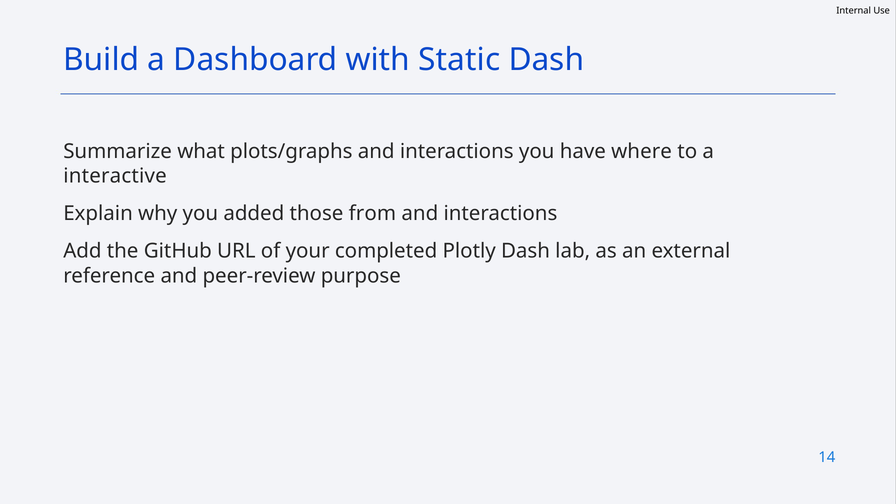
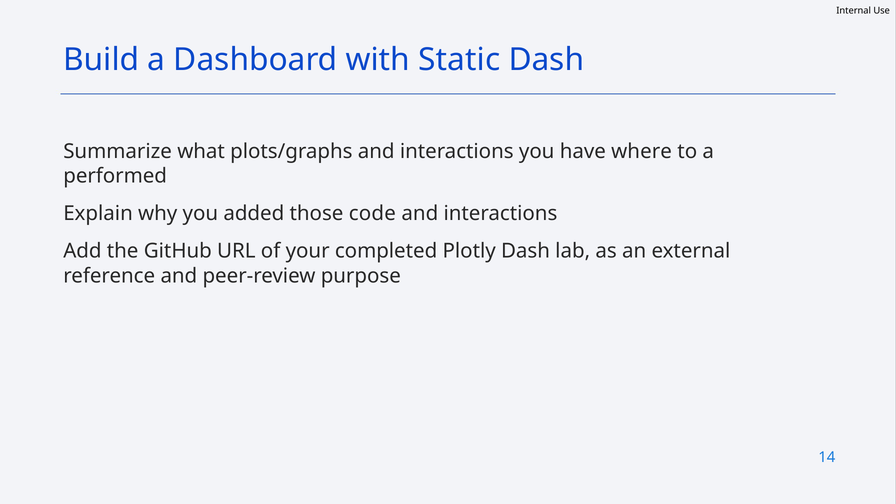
interactive: interactive -> performed (115, 176)
from: from -> code (372, 214)
